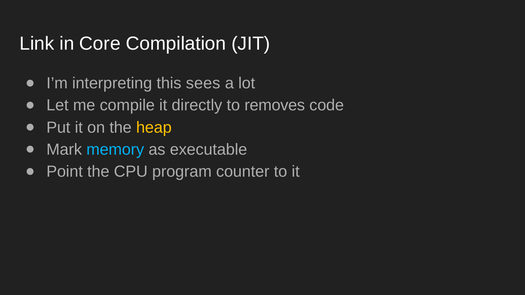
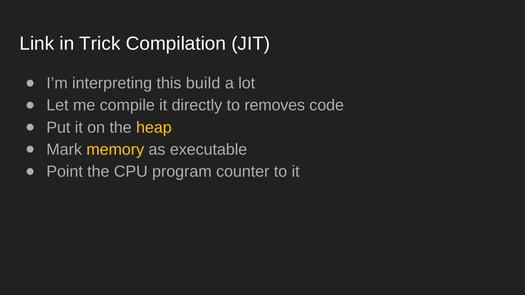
Core: Core -> Trick (100, 43)
sees: sees -> build (203, 83)
memory colour: light blue -> yellow (115, 150)
